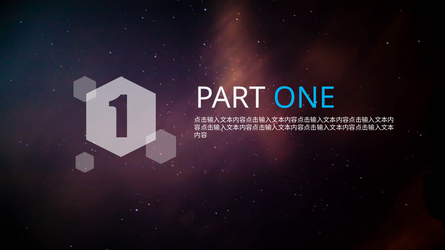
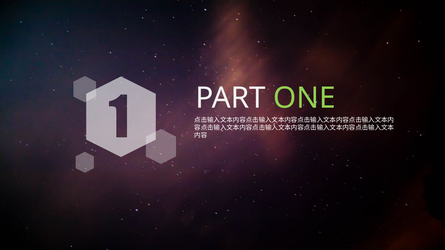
ONE colour: light blue -> light green (304, 98)
